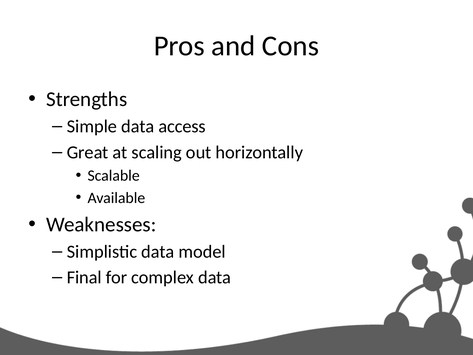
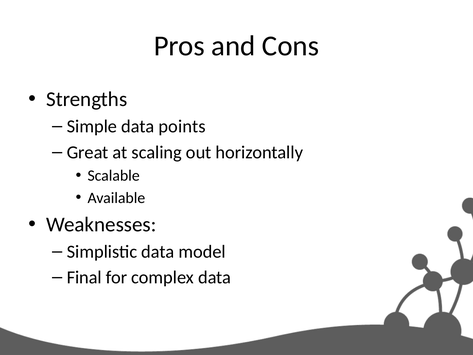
access: access -> points (182, 126)
